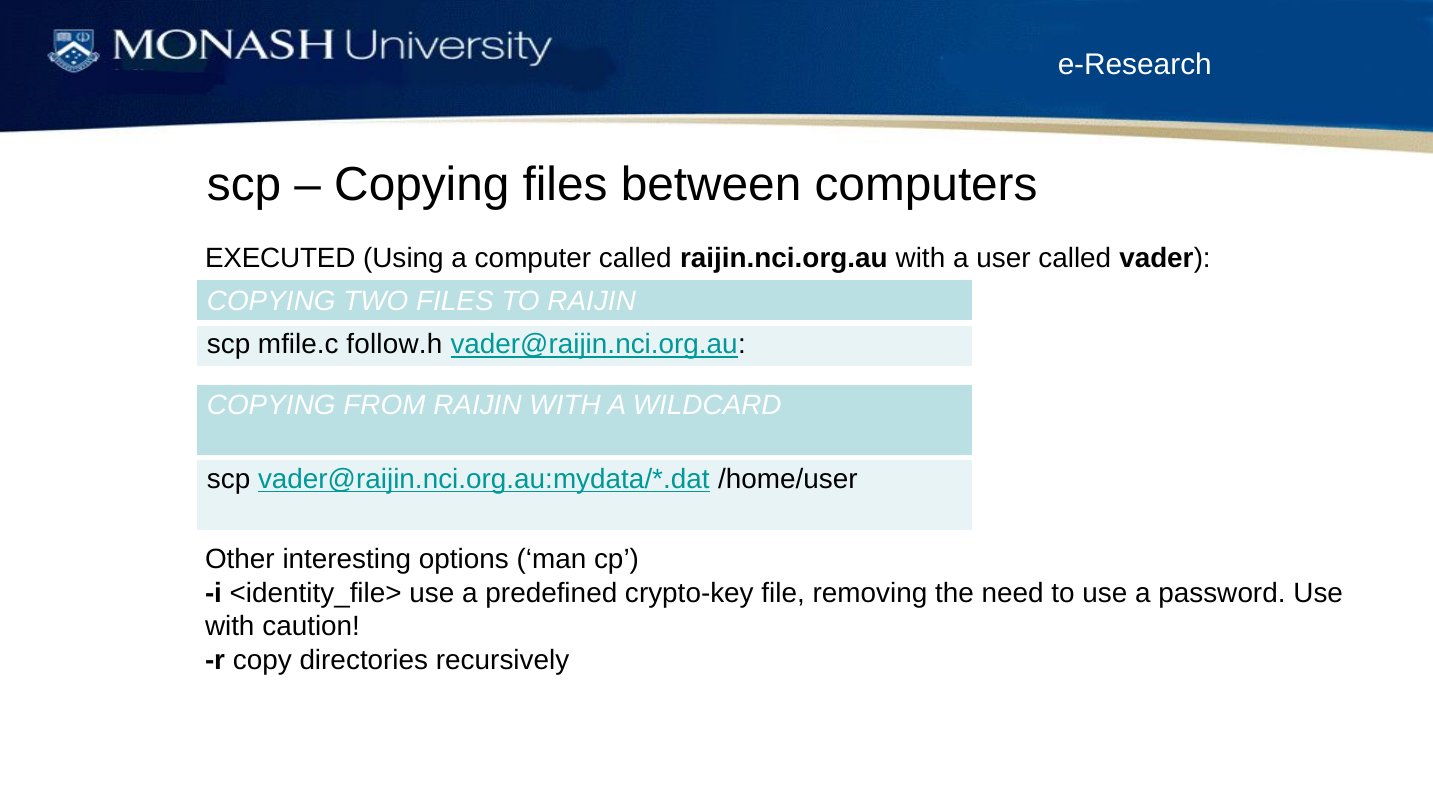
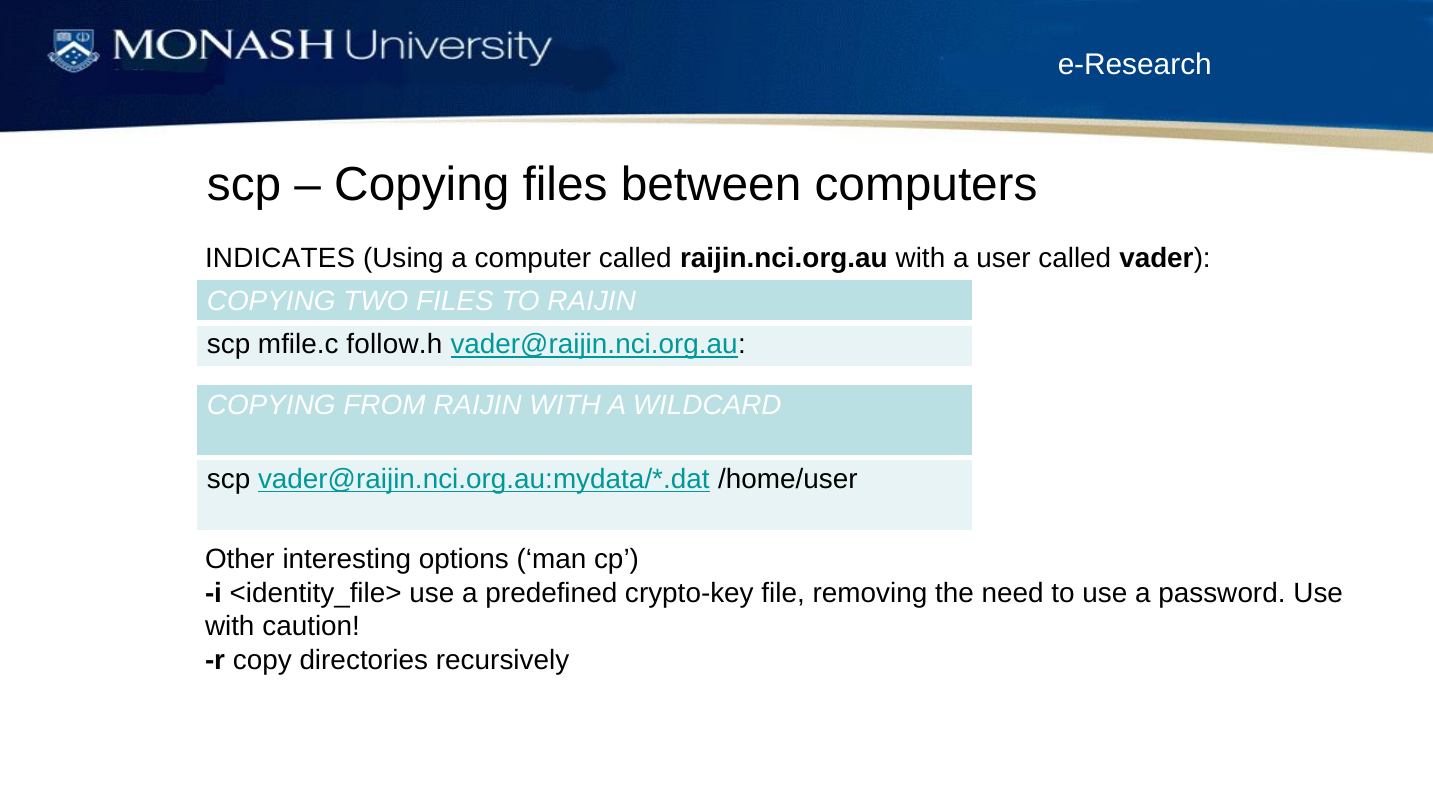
EXECUTED: EXECUTED -> INDICATES (280, 259)
